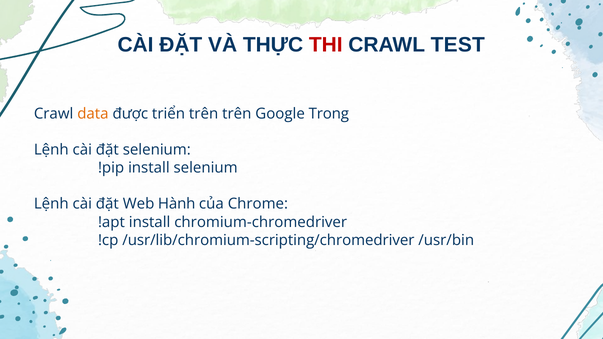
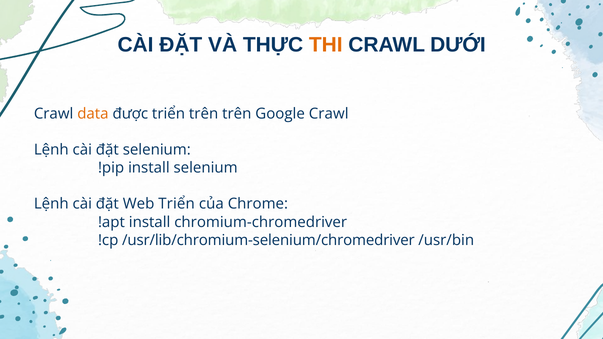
THI colour: red -> orange (326, 45)
TEST: TEST -> DƯỚI (458, 45)
Google Trong: Trong -> Crawl (329, 114)
Web Hành: Hành -> Triển (177, 204)
/usr/lib/chromium-scripting/chromedriver: /usr/lib/chromium-scripting/chromedriver -> /usr/lib/chromium-selenium/chromedriver (268, 240)
